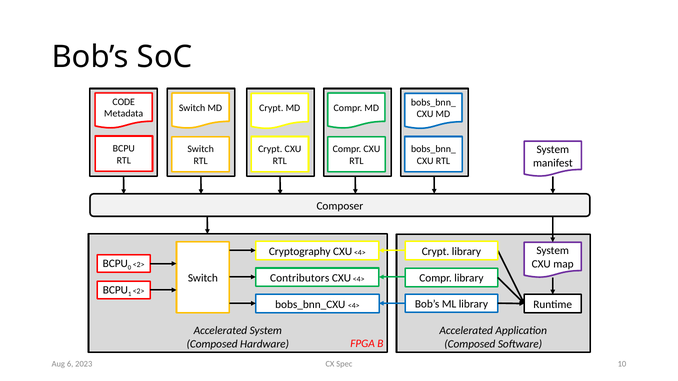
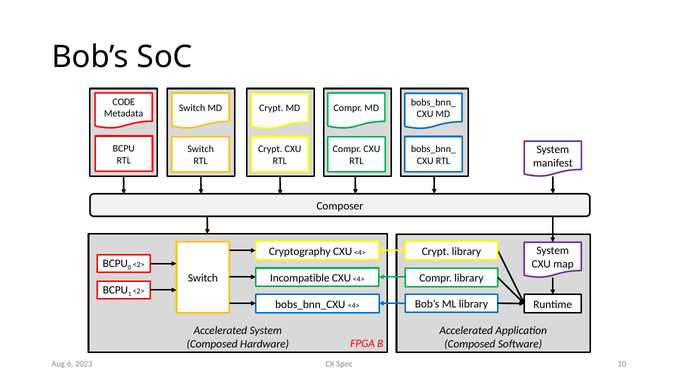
Contributors: Contributors -> Incompatible (300, 278)
